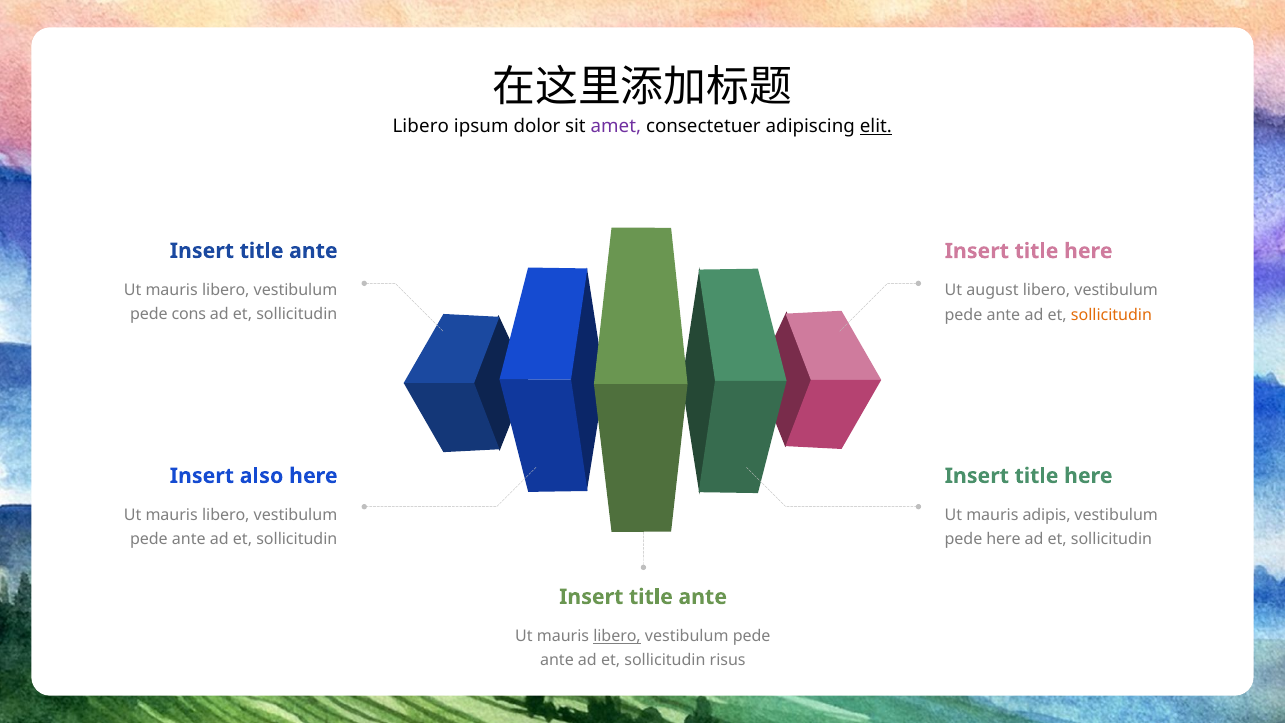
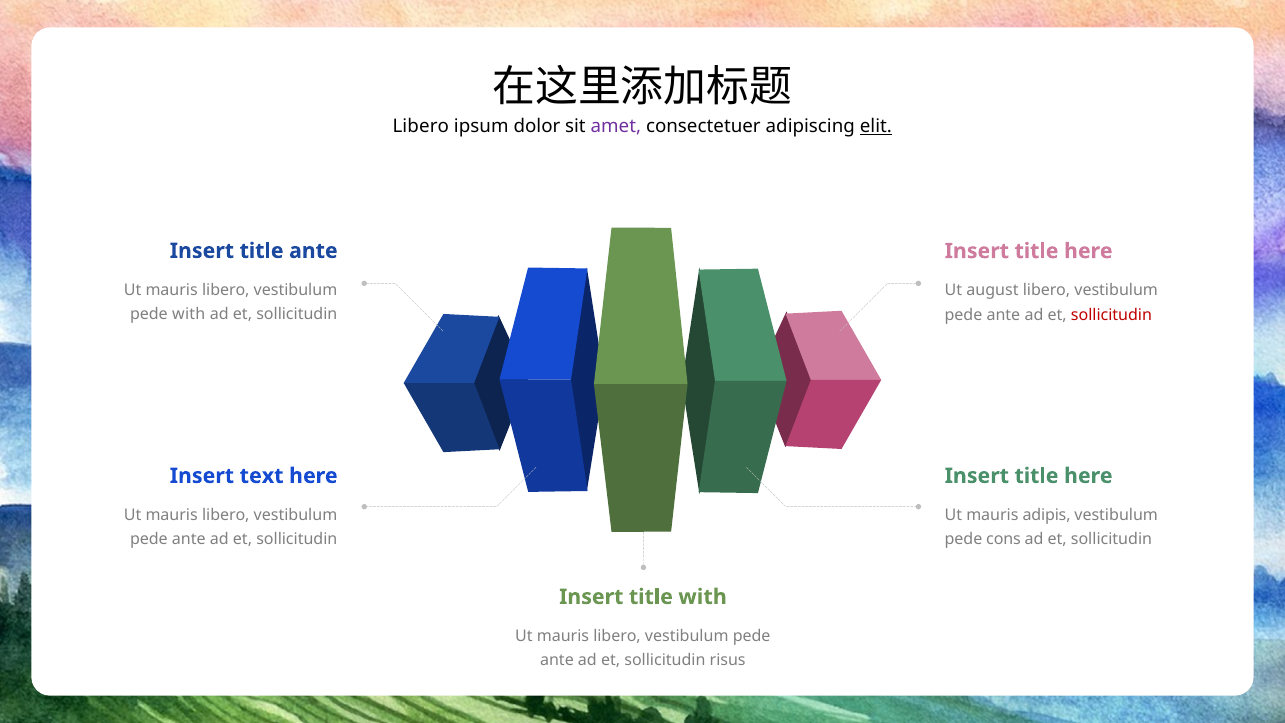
pede cons: cons -> with (189, 314)
sollicitudin colour: orange -> red (1111, 315)
also: also -> text (262, 476)
pede here: here -> cons (1003, 539)
ante: ante -> with (703, 597)
libero underline: present -> none (617, 636)
